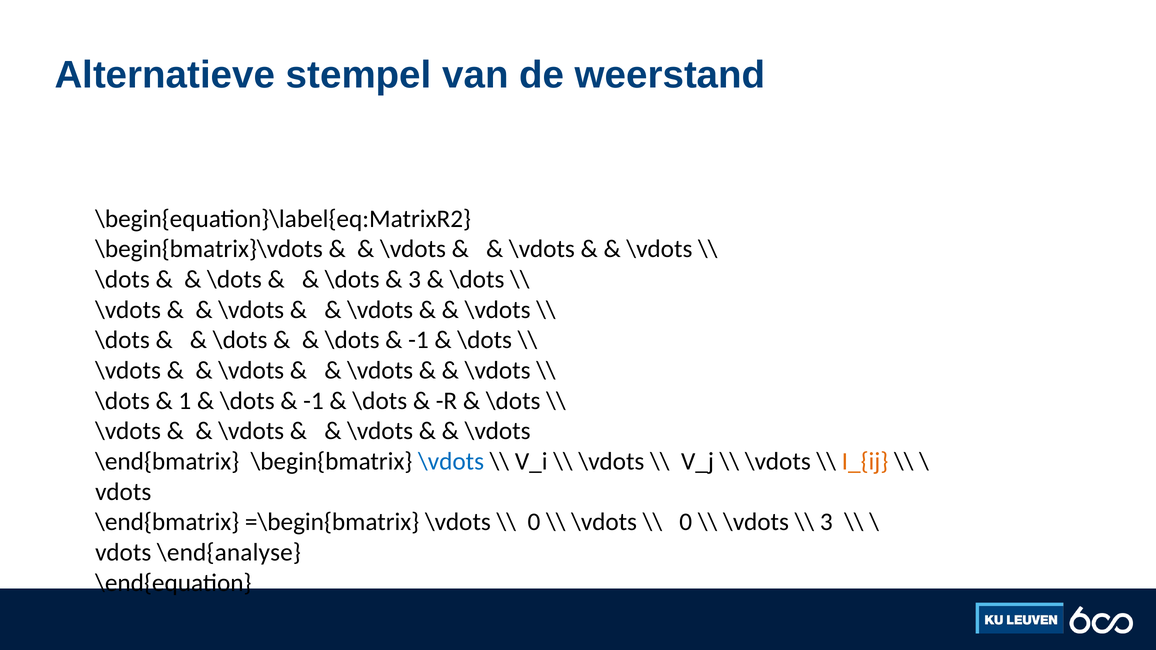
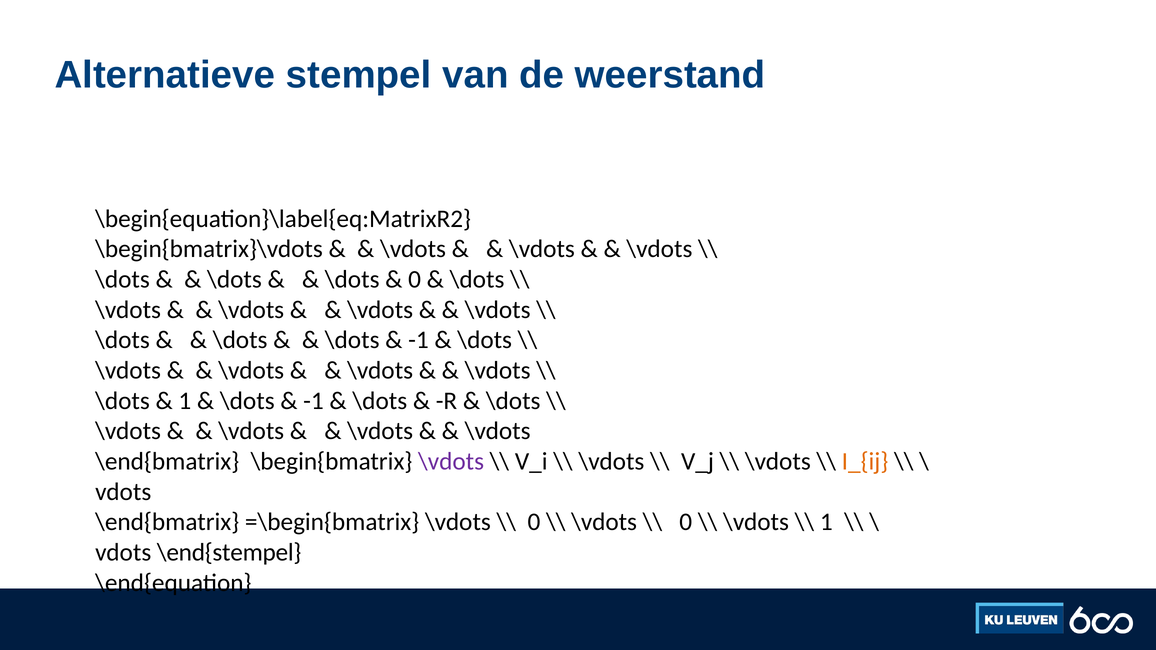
3: 3 -> 0 (415, 280)
\vdots colour: blue -> purple (451, 462)
3: 3 -> 1 (826, 522)
\end{analyse: \end{analyse -> \end{stempel (229, 553)
